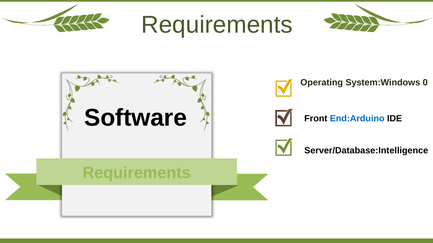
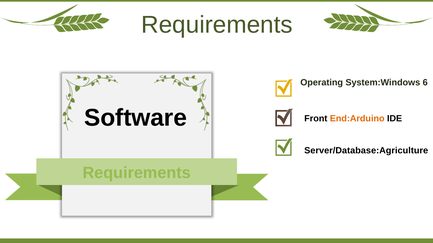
0: 0 -> 6 (425, 83)
End:Arduino colour: blue -> orange (357, 119)
Server/Database:Intelligence: Server/Database:Intelligence -> Server/Database:Agriculture (366, 151)
